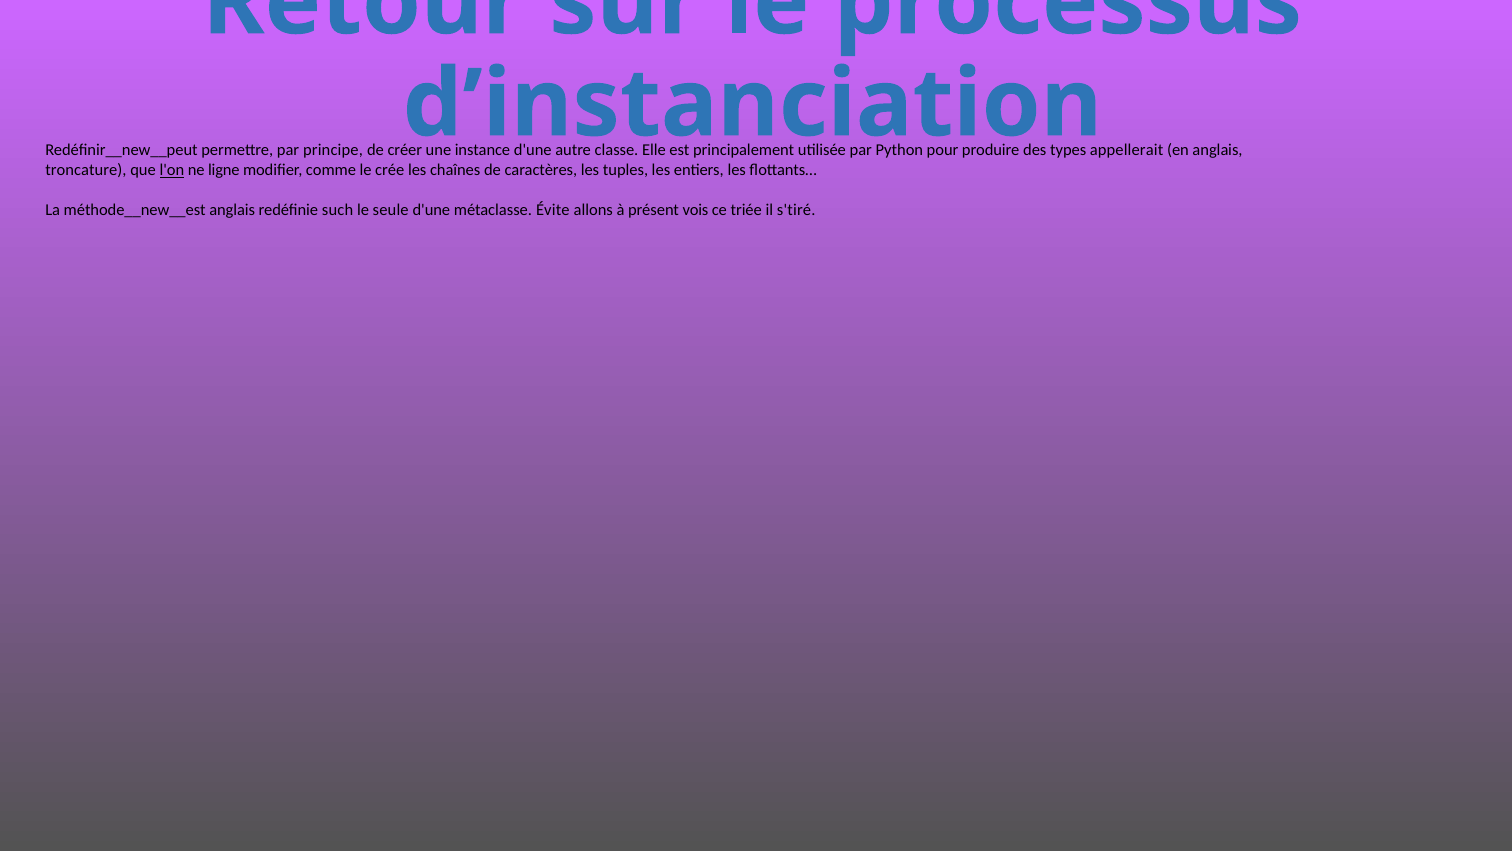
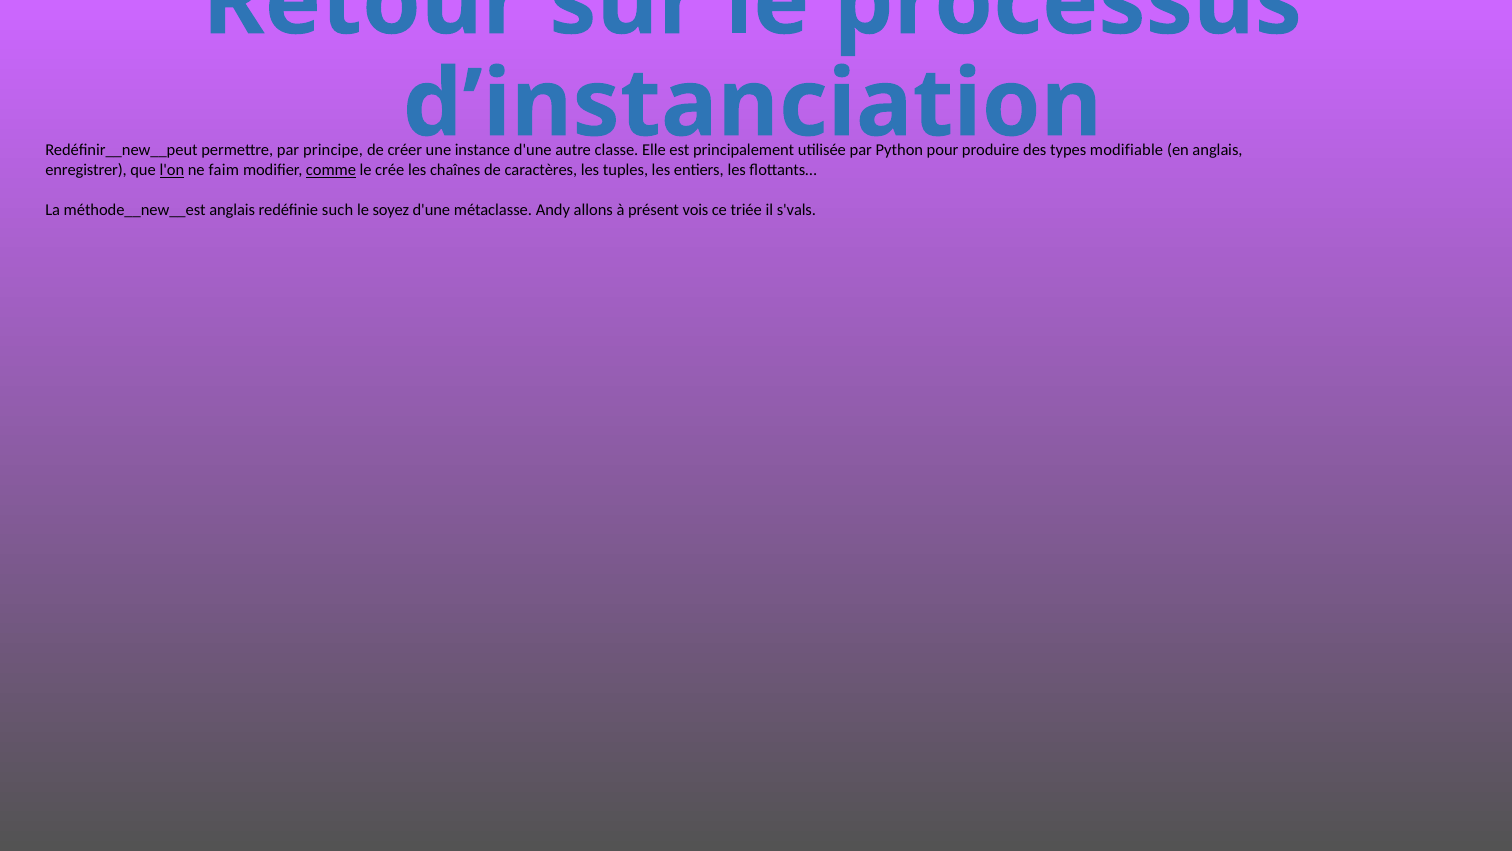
appellerait: appellerait -> modifiable (1127, 150)
troncature: troncature -> enregistrer (86, 170)
ligne: ligne -> faim (224, 170)
comme underline: none -> present (331, 170)
seule: seule -> soyez (391, 210)
Évite: Évite -> Andy (553, 210)
s'tiré: s'tiré -> s'vals (796, 210)
